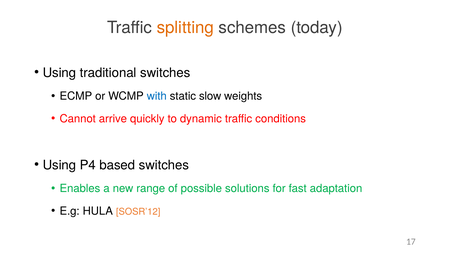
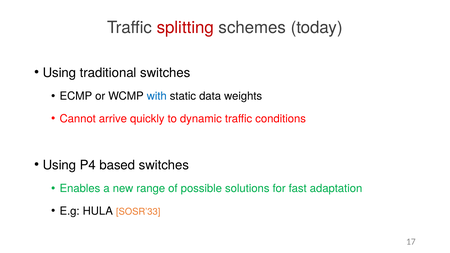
splitting colour: orange -> red (185, 28)
slow: slow -> data (210, 96)
SOSR’12: SOSR’12 -> SOSR’33 (138, 212)
